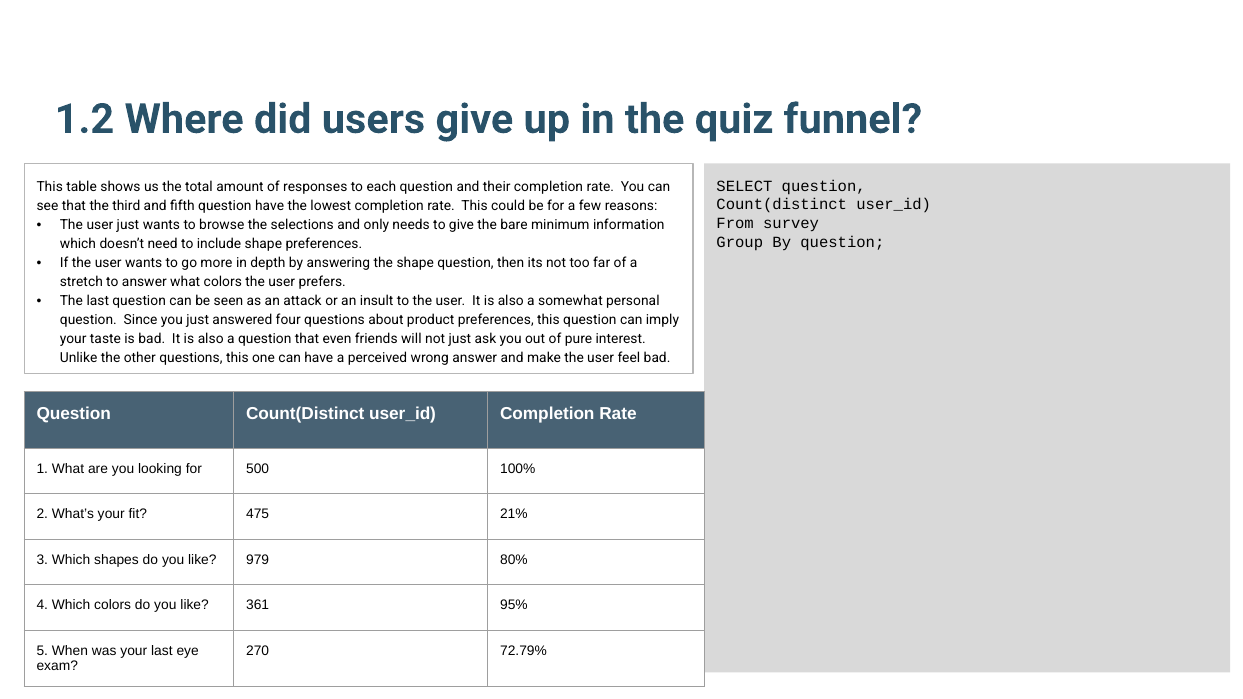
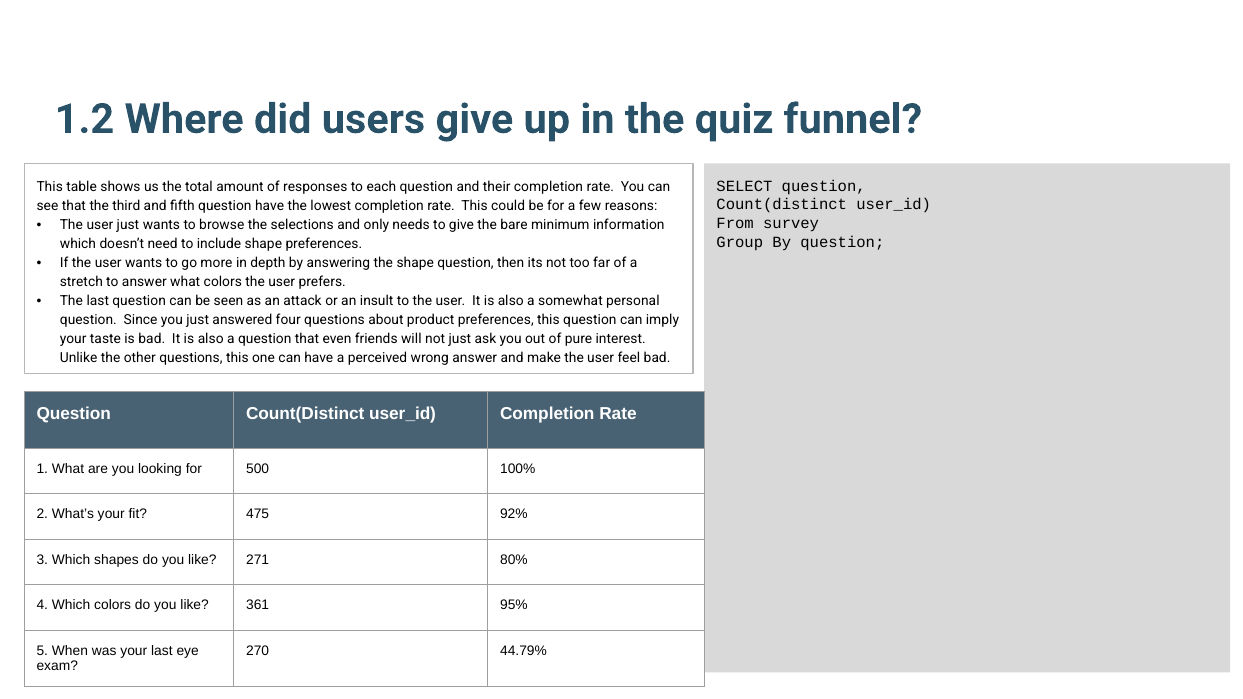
21%: 21% -> 92% (514, 514)
979: 979 -> 271 (258, 560)
72.79%: 72.79% -> 44.79% (523, 651)
